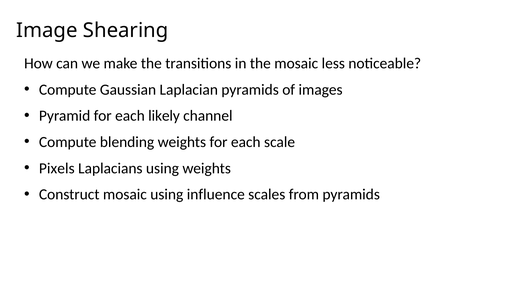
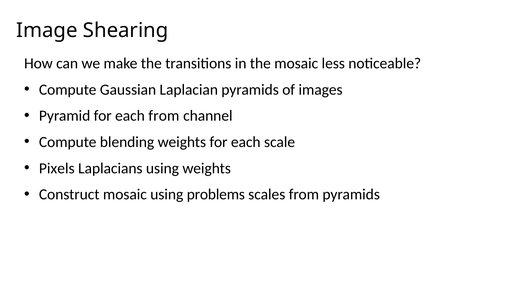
each likely: likely -> from (164, 116)
influence: influence -> problems (216, 194)
